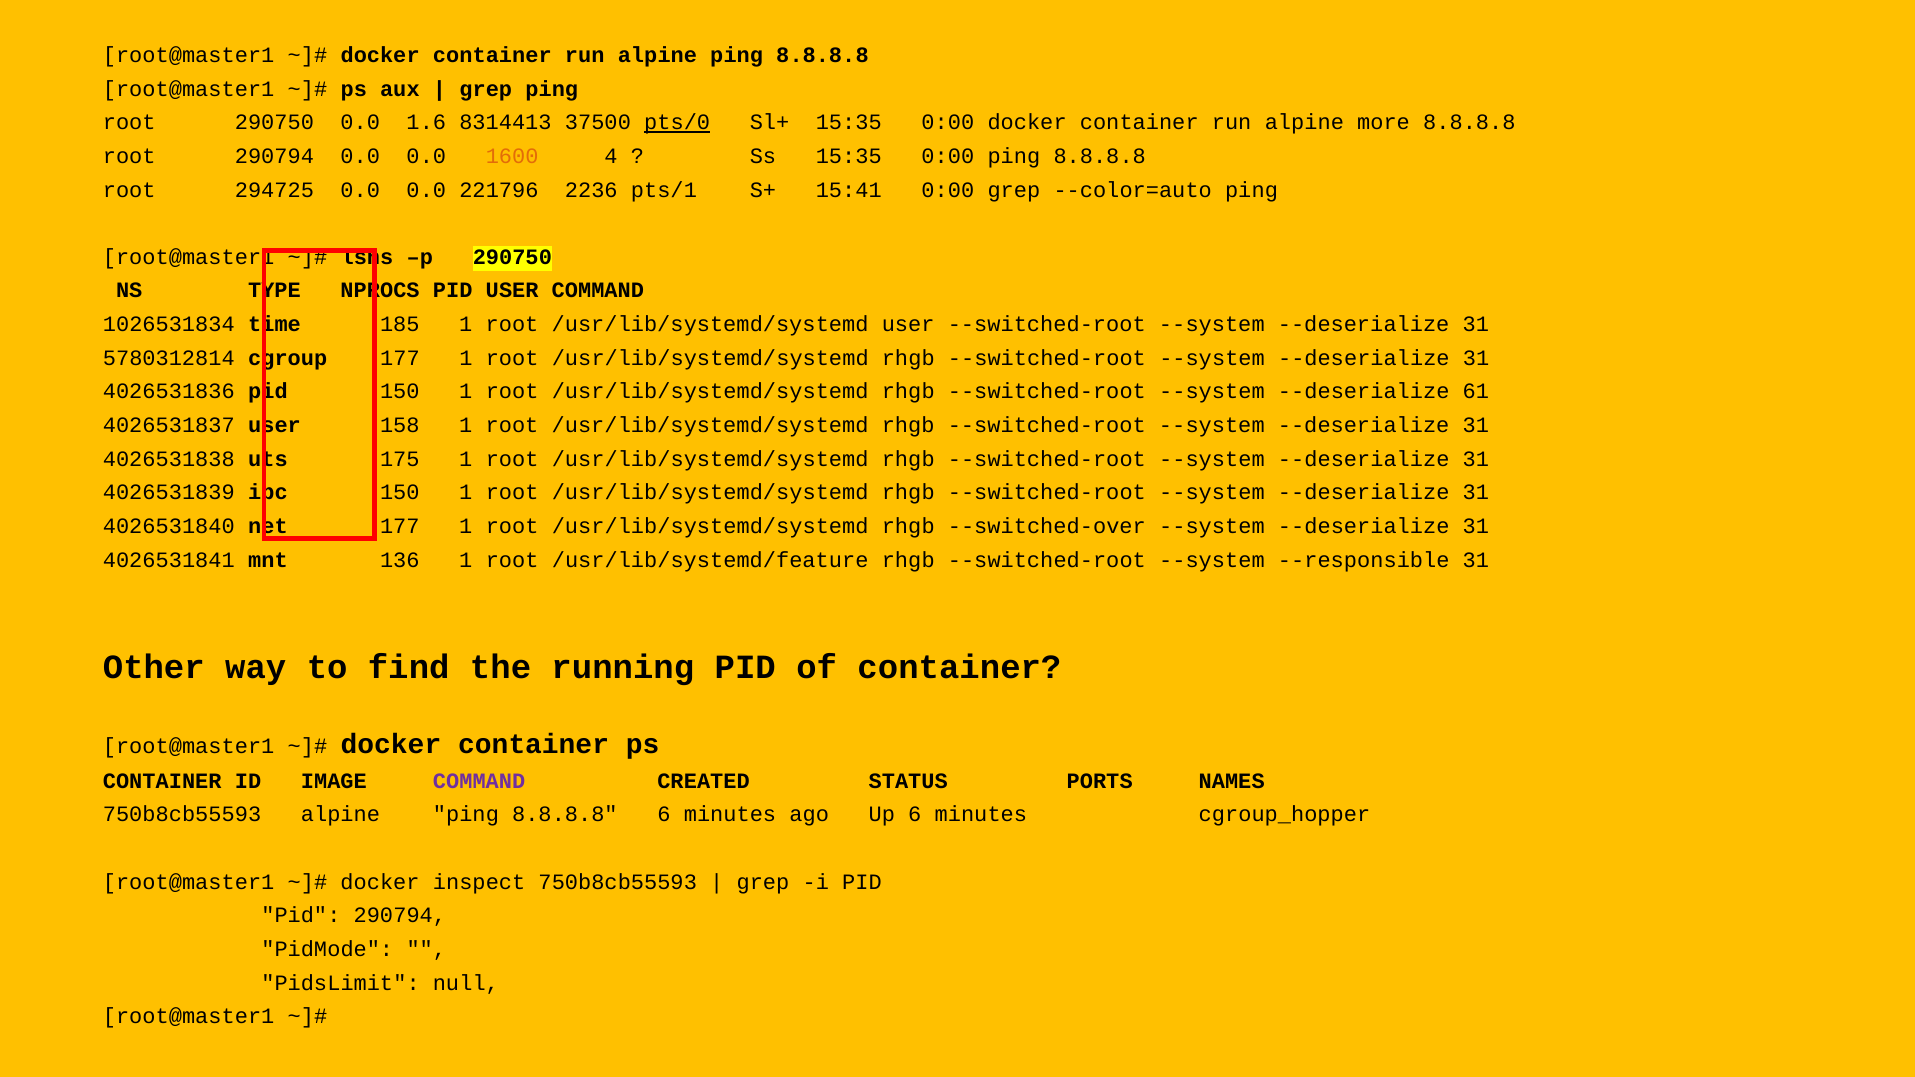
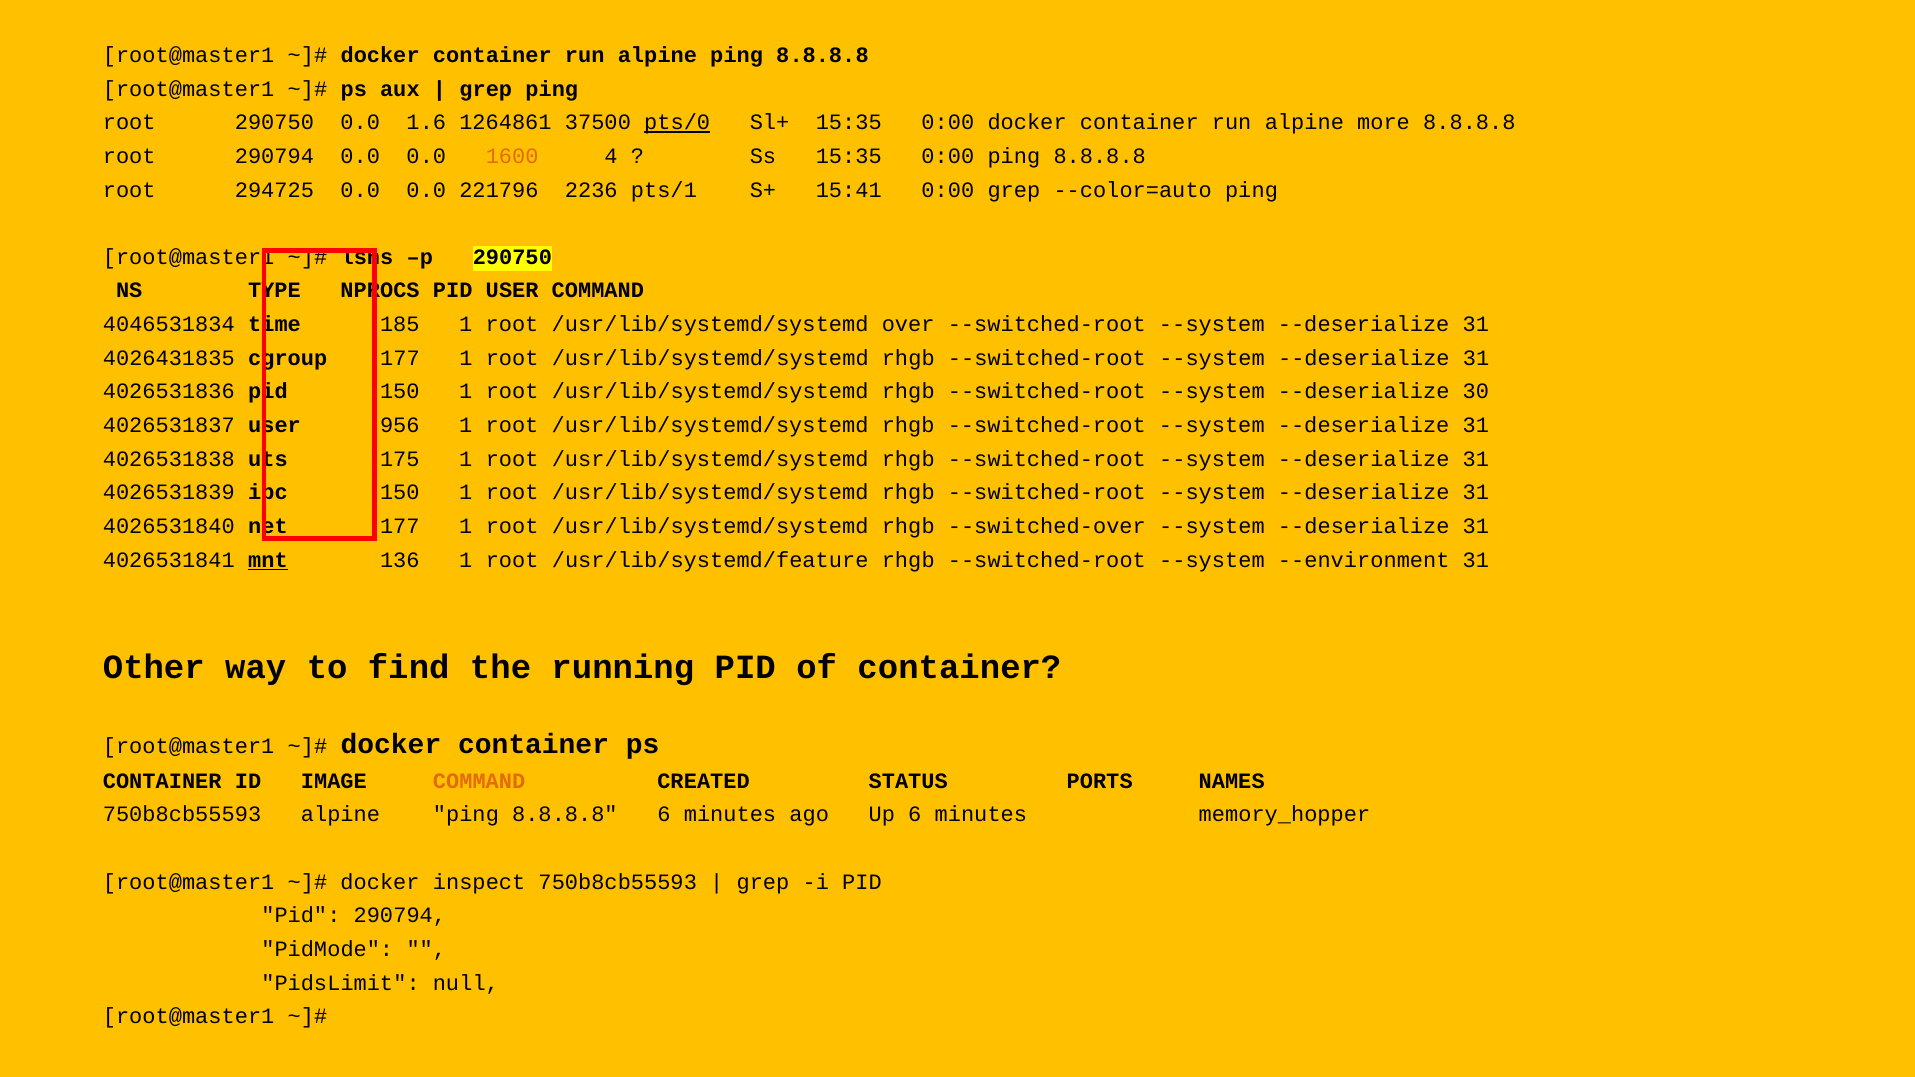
8314413: 8314413 -> 1264861 (505, 123)
1026531834: 1026531834 -> 4046531834 (169, 324)
/usr/lib/systemd/systemd user: user -> over (908, 324)
5780312814: 5780312814 -> 4026431835 (169, 358)
61: 61 -> 30 (1476, 392)
158: 158 -> 956 (400, 425)
mnt underline: none -> present (268, 560)
--responsible: --responsible -> --environment (1364, 560)
COMMAND colour: purple -> orange (479, 781)
cgroup_hopper: cgroup_hopper -> memory_hopper (1284, 815)
